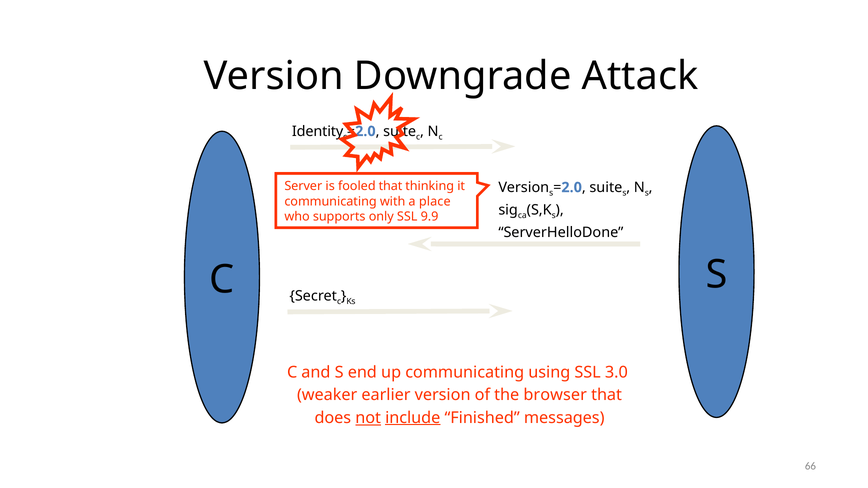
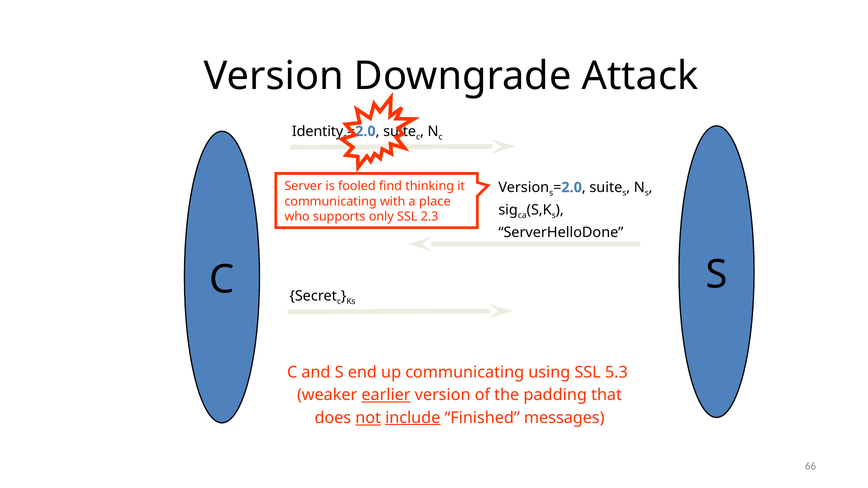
fooled that: that -> find (390, 186)
9.9: 9.9 -> 2.3 (430, 217)
3.0: 3.0 -> 5.3 (616, 372)
earlier underline: none -> present (386, 395)
browser: browser -> padding (555, 395)
